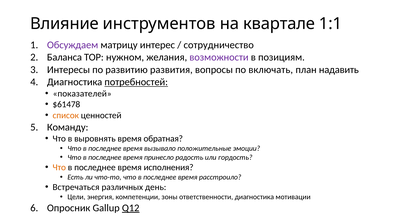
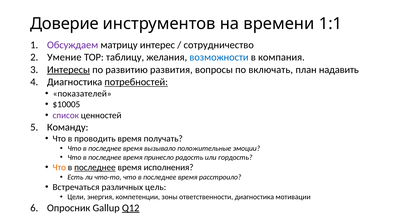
Влияние: Влияние -> Доверие (64, 24)
квартале: квартале -> времени (279, 24)
Баланса: Баланса -> Умение (64, 57)
нужном: нужном -> таблицу (125, 57)
возможности colour: purple -> blue (219, 57)
позициям: позициям -> компания (281, 57)
Интересы underline: none -> present (68, 70)
$61478: $61478 -> $10005 (66, 105)
список colour: orange -> purple (66, 116)
выровнять: выровнять -> проводить (95, 139)
обратная: обратная -> получать (163, 139)
последнее underline: none -> present (95, 168)
день: день -> цель (156, 187)
